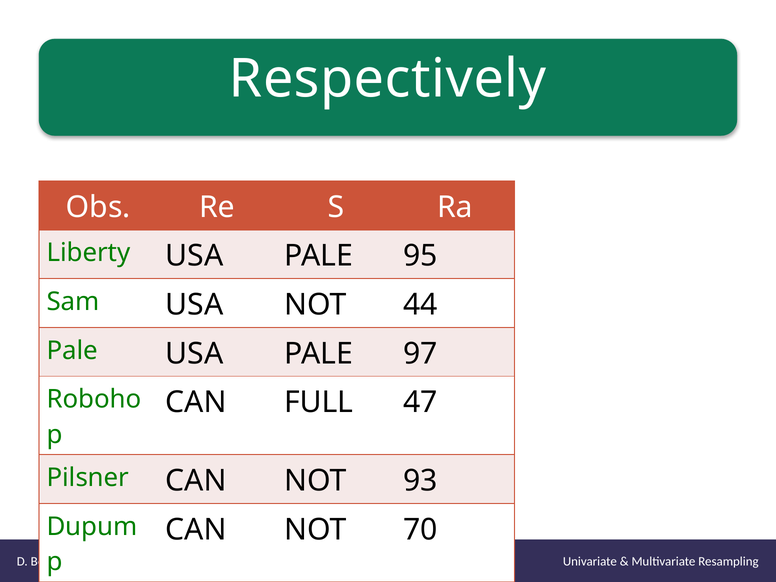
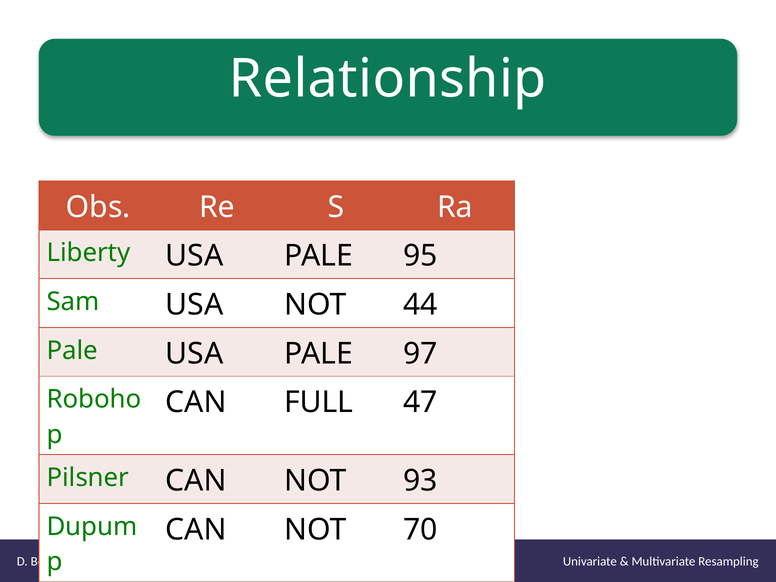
Respectively: Respectively -> Relationship (388, 79)
